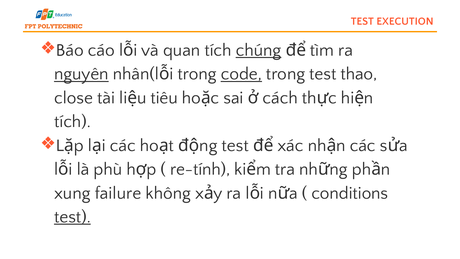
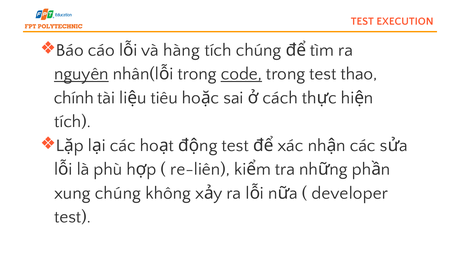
quan: quan -> hàng (182, 50)
chúng underline: present -> none (259, 50)
close: close -> chính (74, 98)
re-tính: re-tính -> re-liên (200, 169)
xung failure: failure -> chúng (118, 193)
conditions: conditions -> developer (350, 193)
test underline: present -> none (72, 217)
